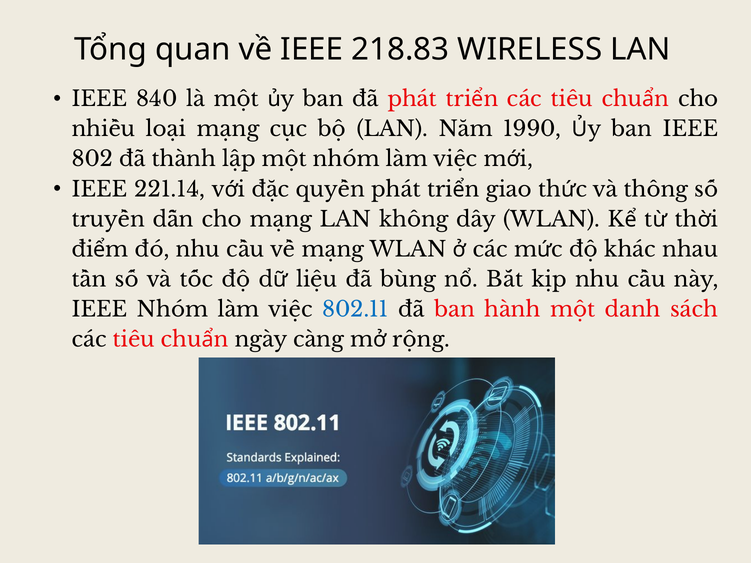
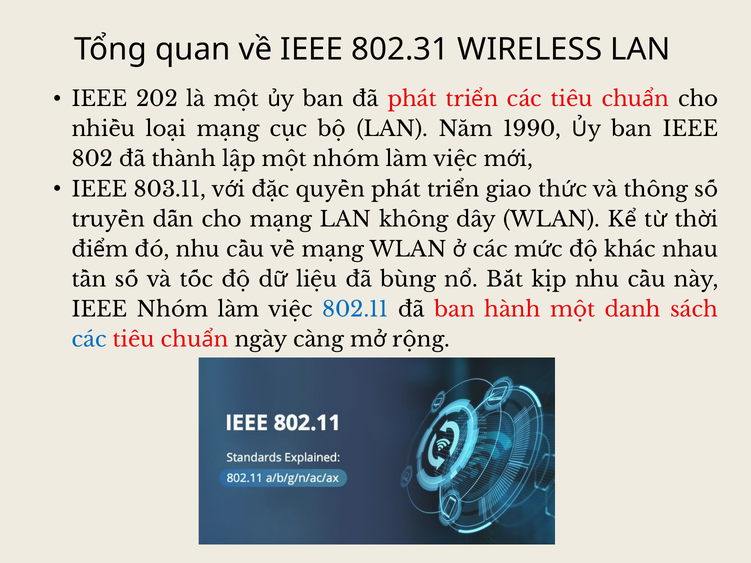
218.83: 218.83 -> 802.31 (400, 50)
840: 840 -> 202 (157, 99)
221.14: 221.14 -> 803.11 (170, 190)
các colour: black -> blue (89, 340)
